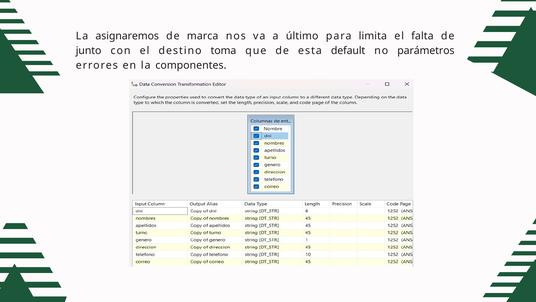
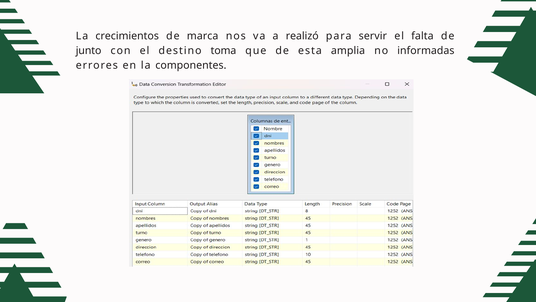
asignaremos: asignaremos -> crecimientos (127, 36)
último: último -> realizó (302, 36)
limita: limita -> servir (373, 36)
default: default -> amplia (348, 51)
parámetros: parámetros -> informadas (426, 51)
